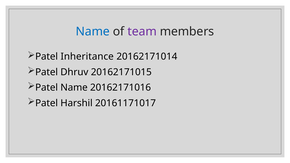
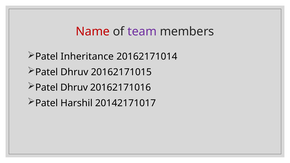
Name colour: blue -> red (93, 32)
Name: Name -> Dhruv (74, 88)
20161171017: 20161171017 -> 20142171017 (126, 103)
